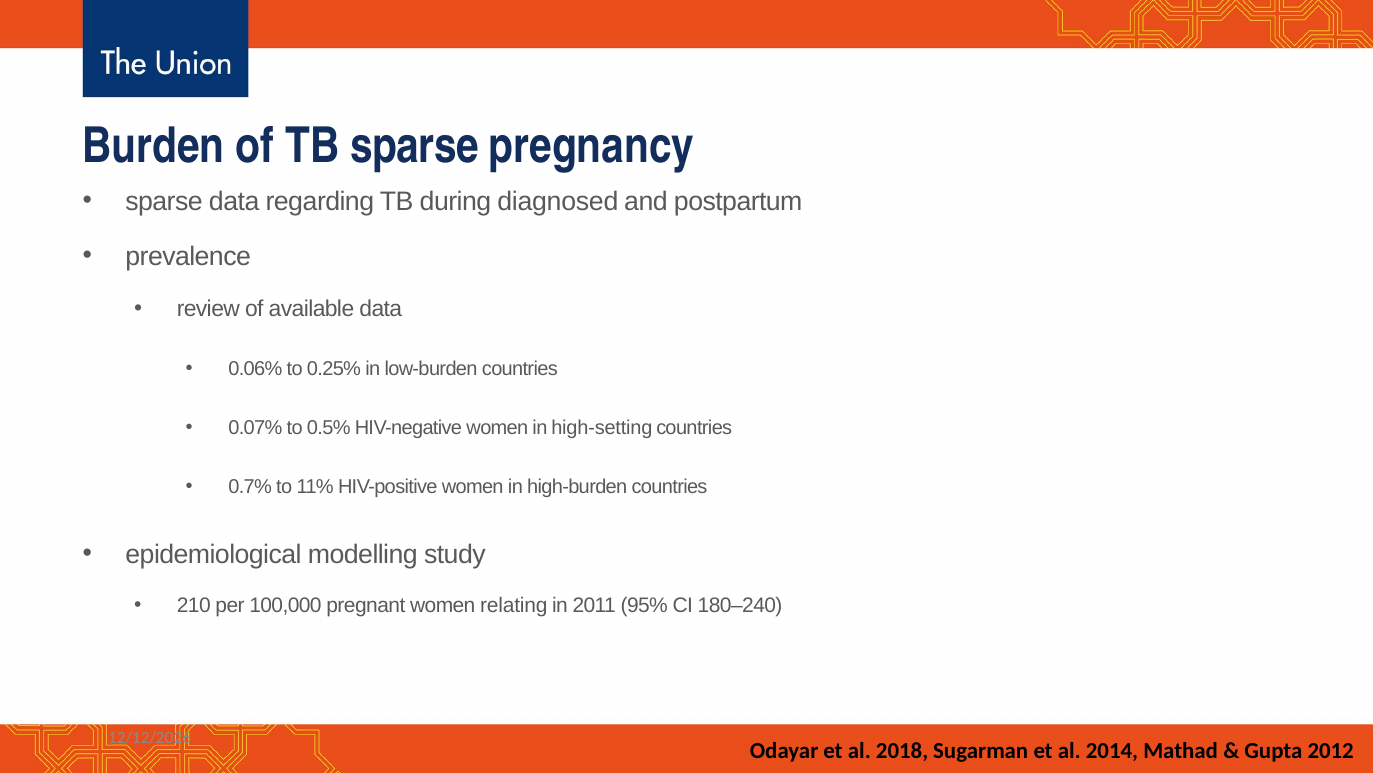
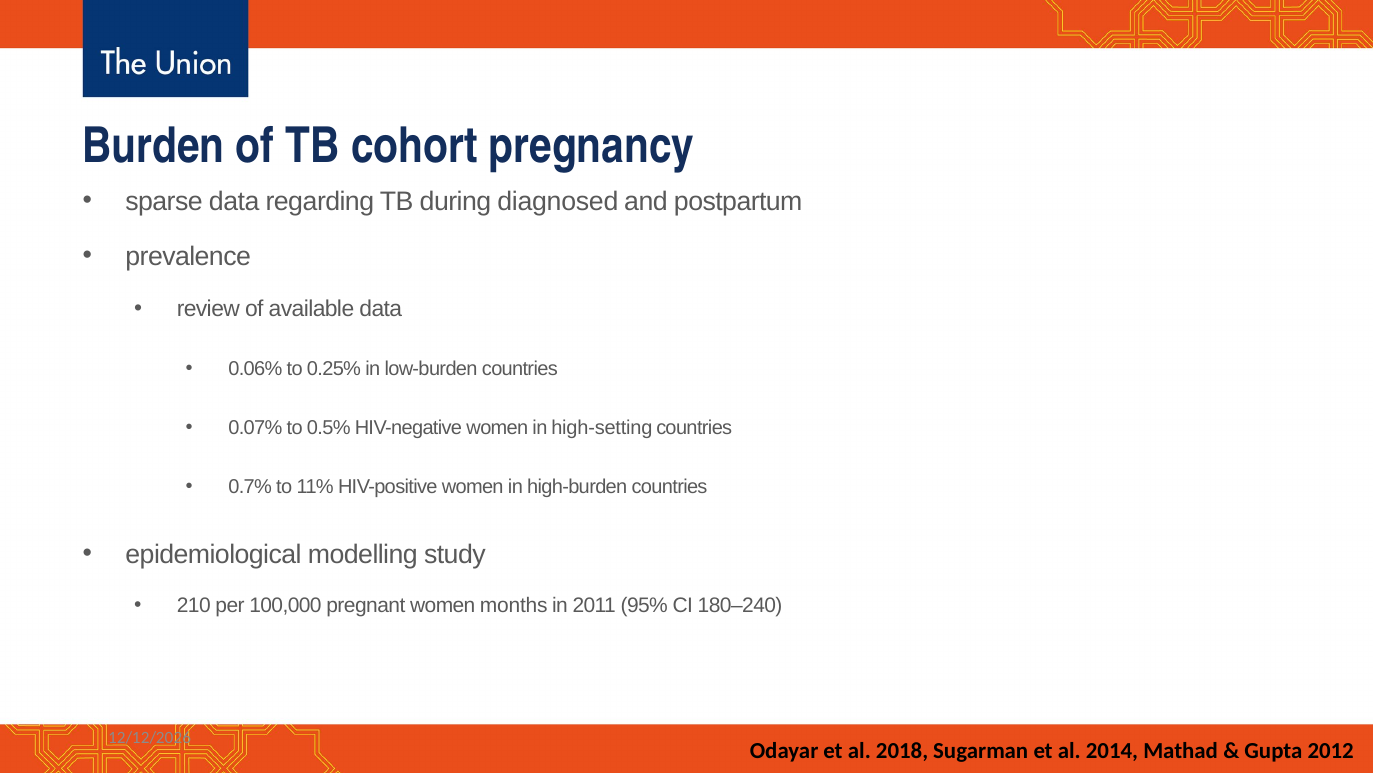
TB sparse: sparse -> cohort (414, 146)
relating: relating -> months (514, 605)
